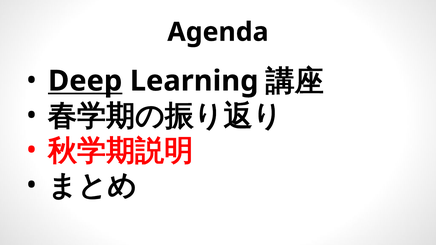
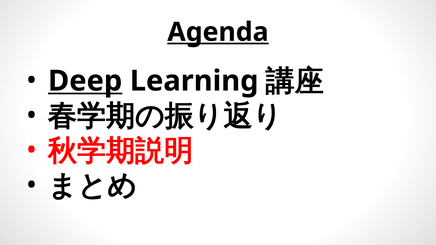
Agenda underline: none -> present (218, 32)
